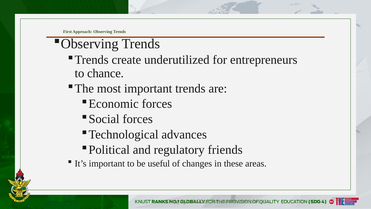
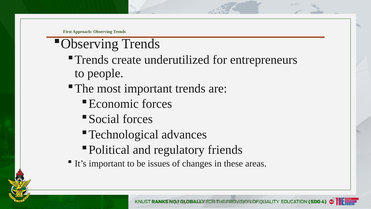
chance: chance -> people (105, 73)
useful: useful -> issues (159, 163)
